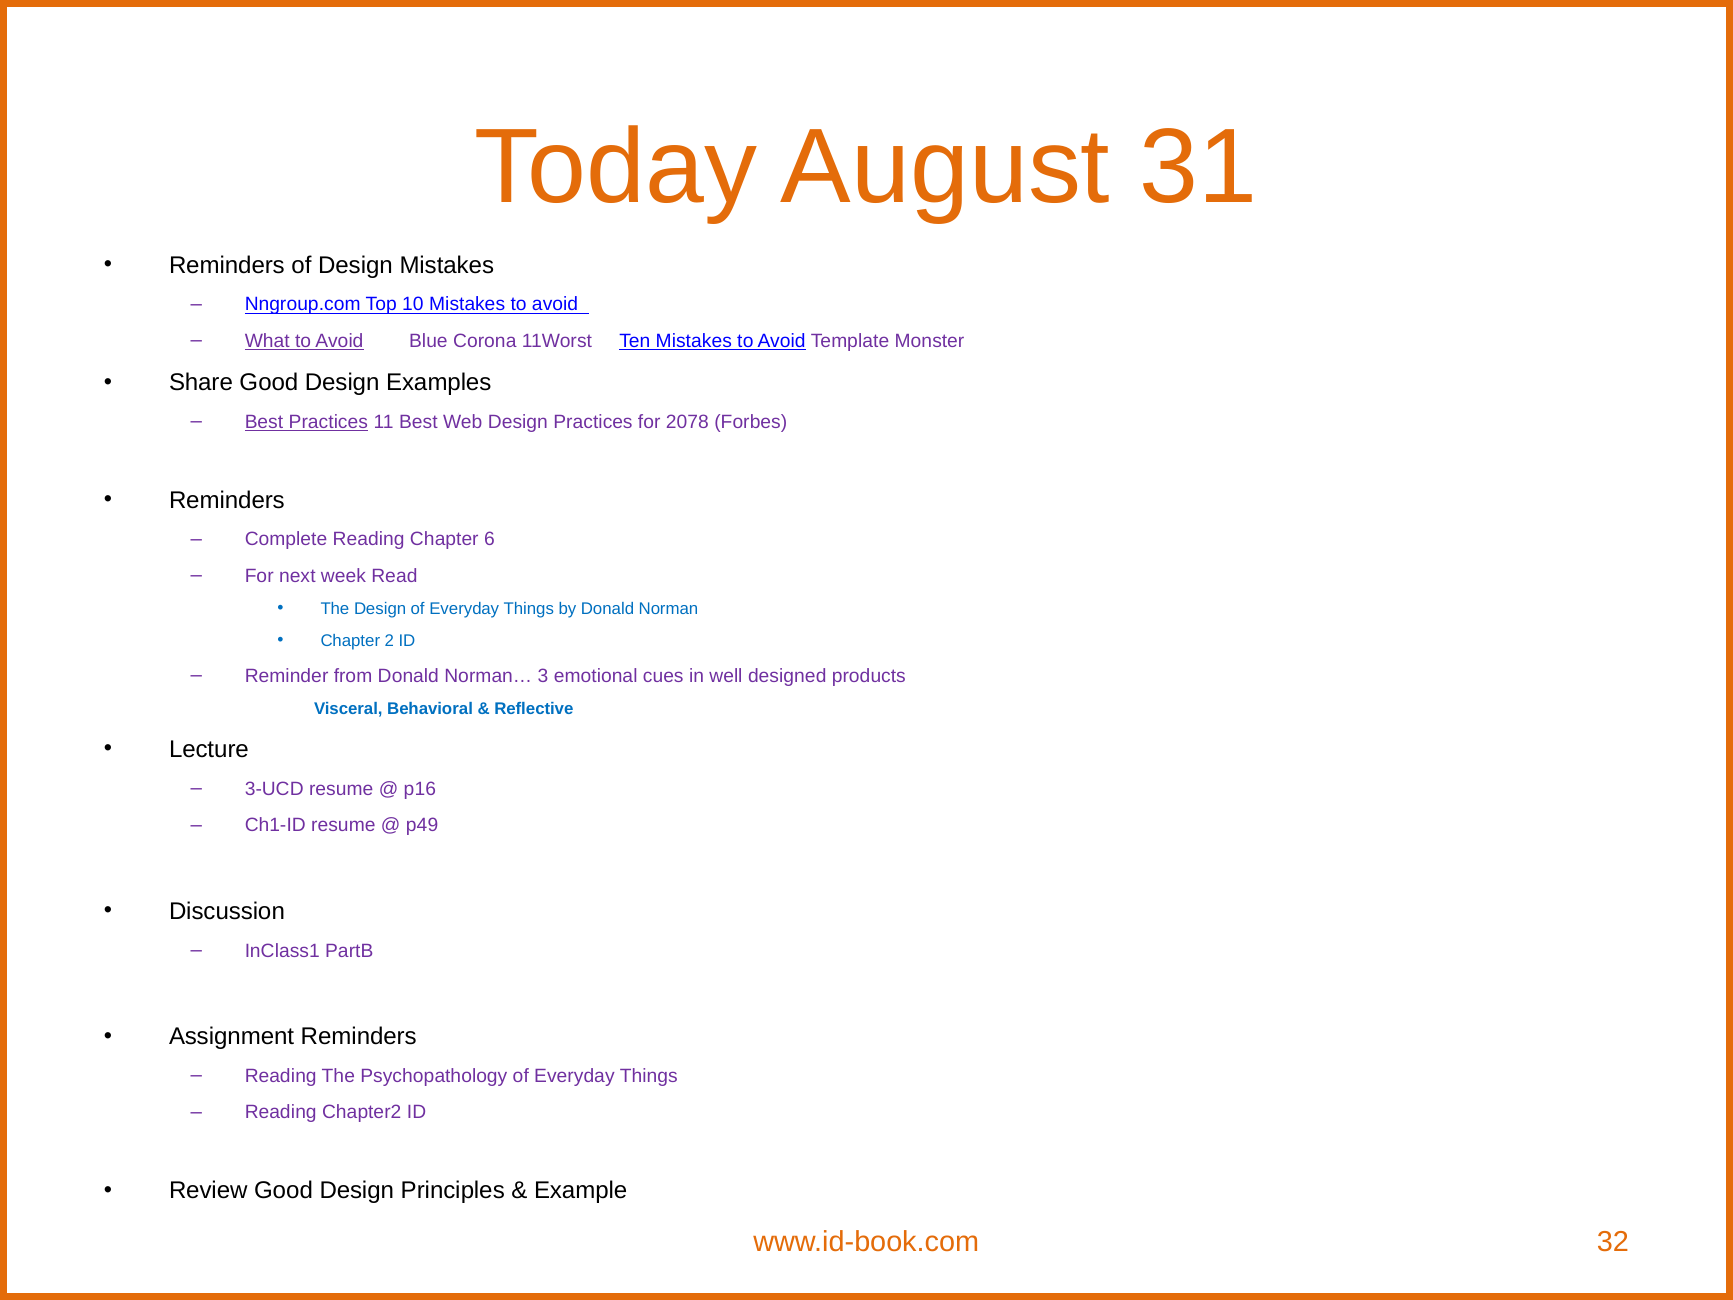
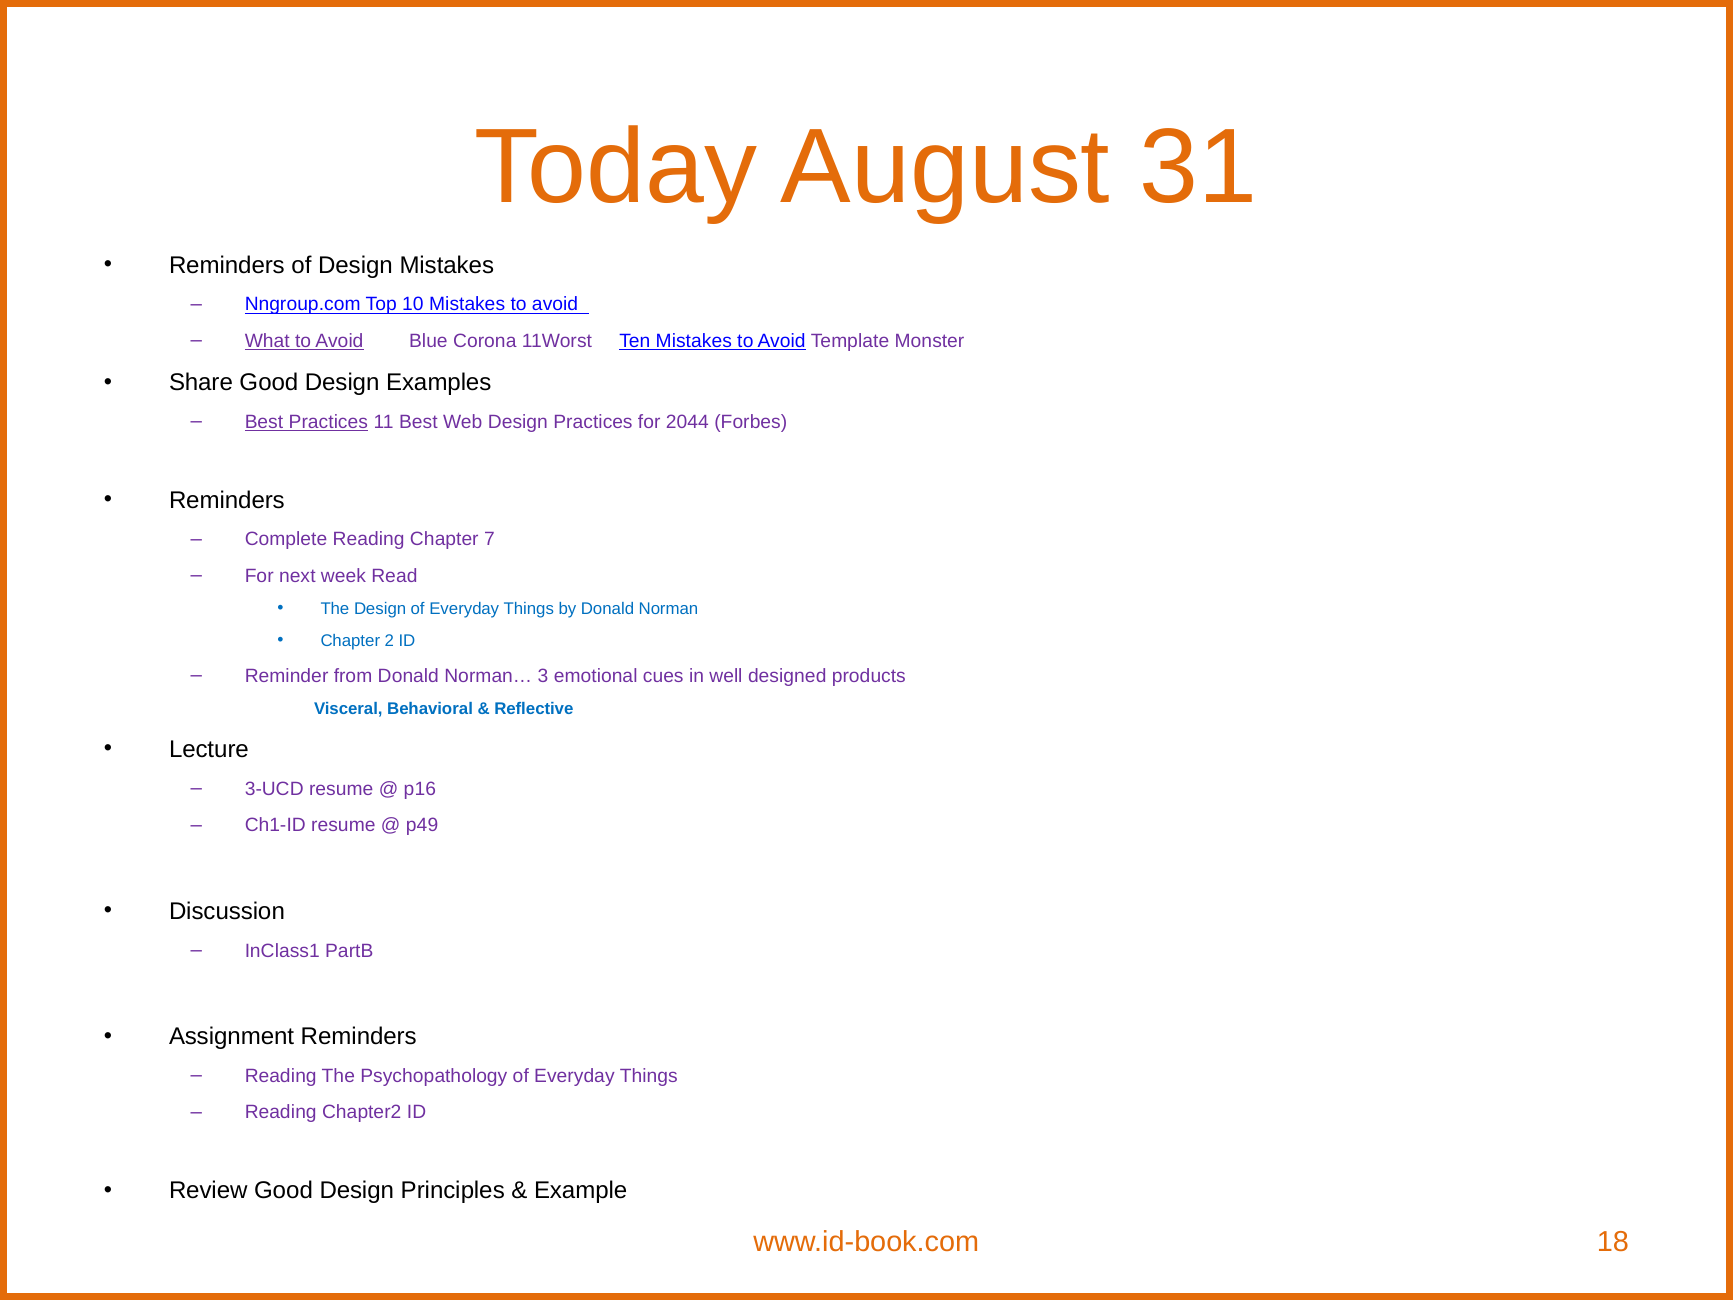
2078: 2078 -> 2044 (687, 422)
6: 6 -> 7 (489, 539)
32: 32 -> 18 (1613, 1241)
